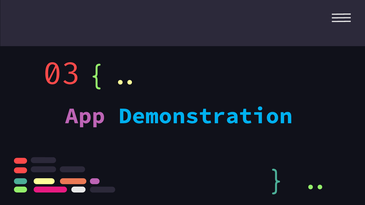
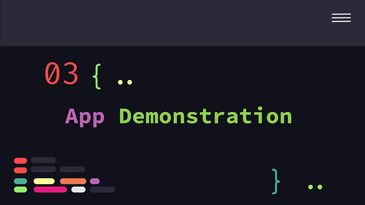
Demonstration colour: light blue -> light green (206, 116)
